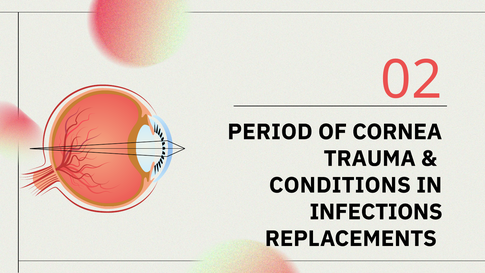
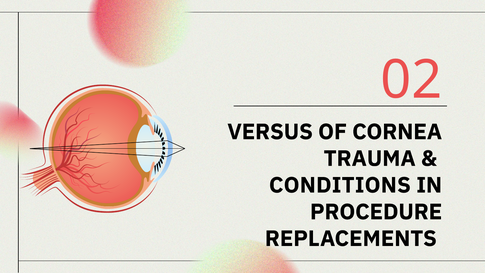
PERIOD: PERIOD -> VERSUS (270, 132)
INFECTIONS: INFECTIONS -> PROCEDURE (376, 212)
